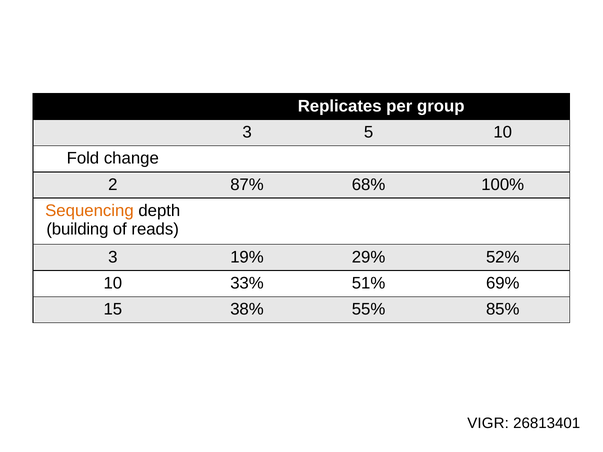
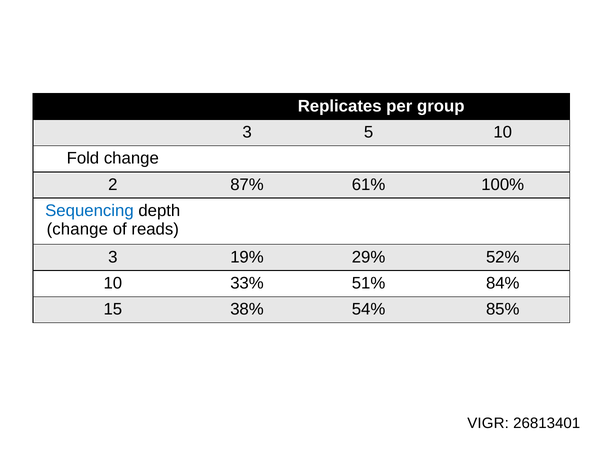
68%: 68% -> 61% (369, 185)
Sequencing colour: orange -> blue (89, 211)
building: building -> change (77, 230)
69%: 69% -> 84% (503, 283)
55%: 55% -> 54% (369, 309)
